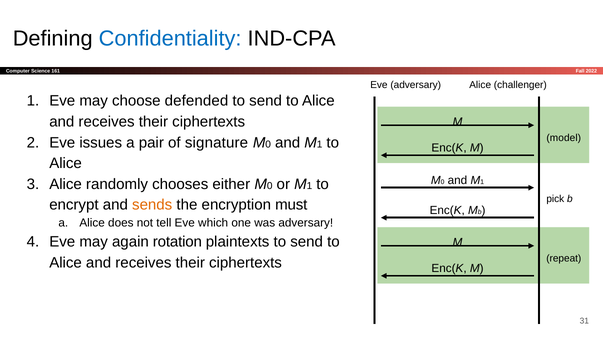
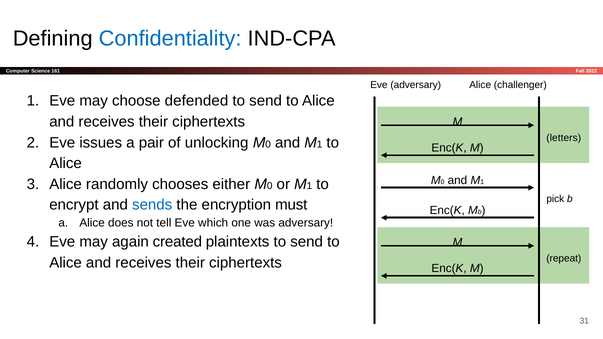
model: model -> letters (564, 138)
signature: signature -> unlocking (217, 143)
sends colour: orange -> blue (152, 205)
rotation: rotation -> created (177, 242)
